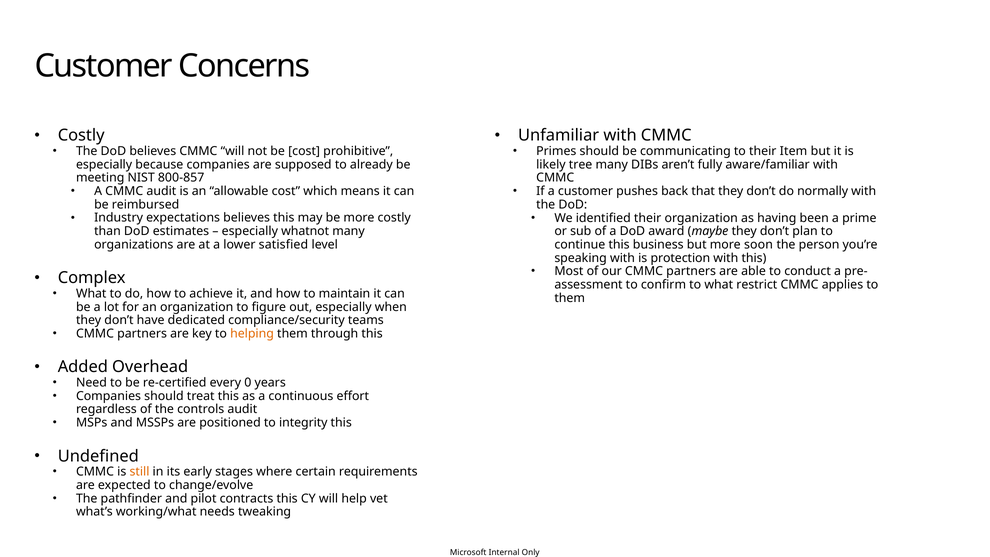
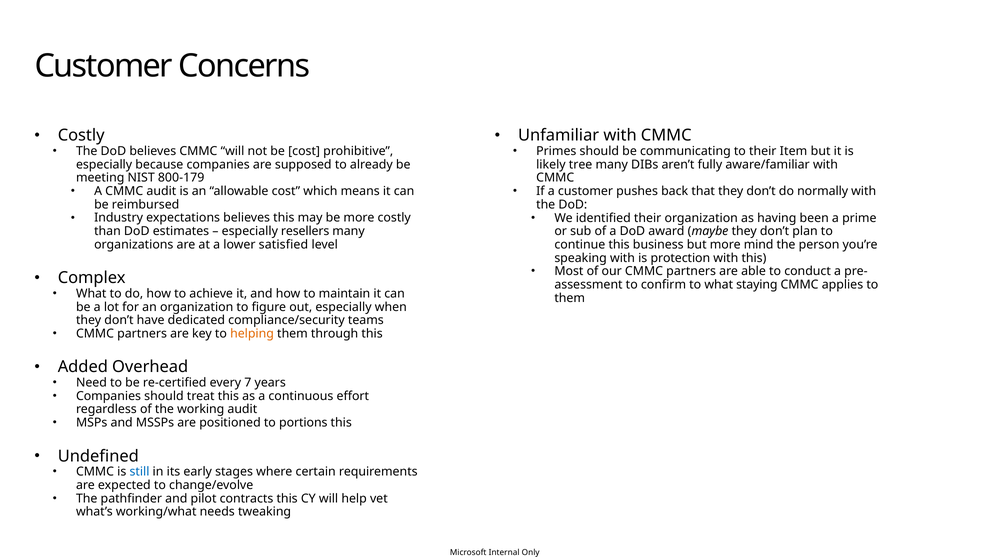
800-857: 800-857 -> 800-179 (181, 178)
whatnot: whatnot -> resellers (305, 231)
soon: soon -> mind (759, 245)
restrict: restrict -> staying (757, 285)
0: 0 -> 7 (248, 383)
controls: controls -> working (201, 409)
integrity: integrity -> portions (303, 423)
still colour: orange -> blue (140, 472)
